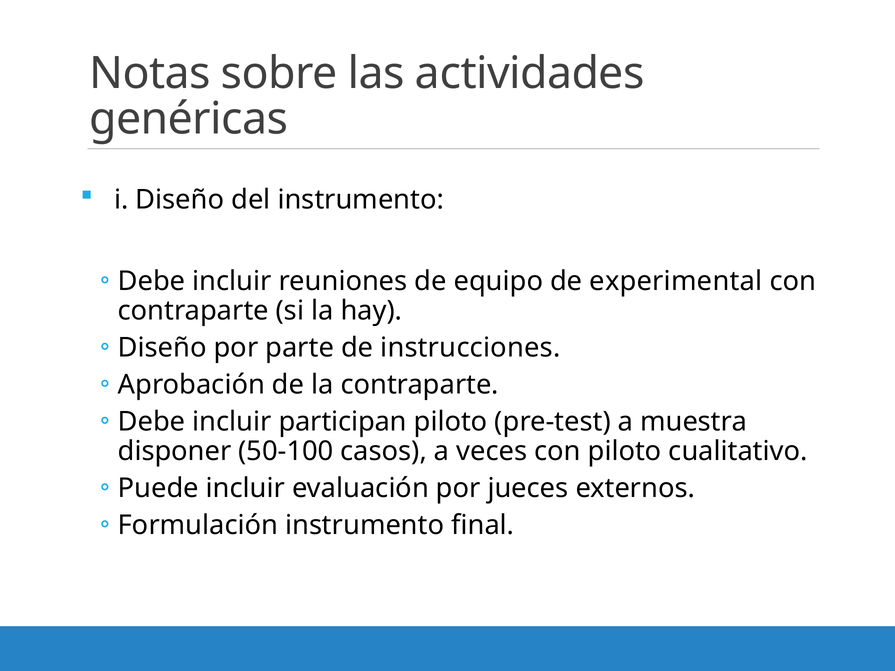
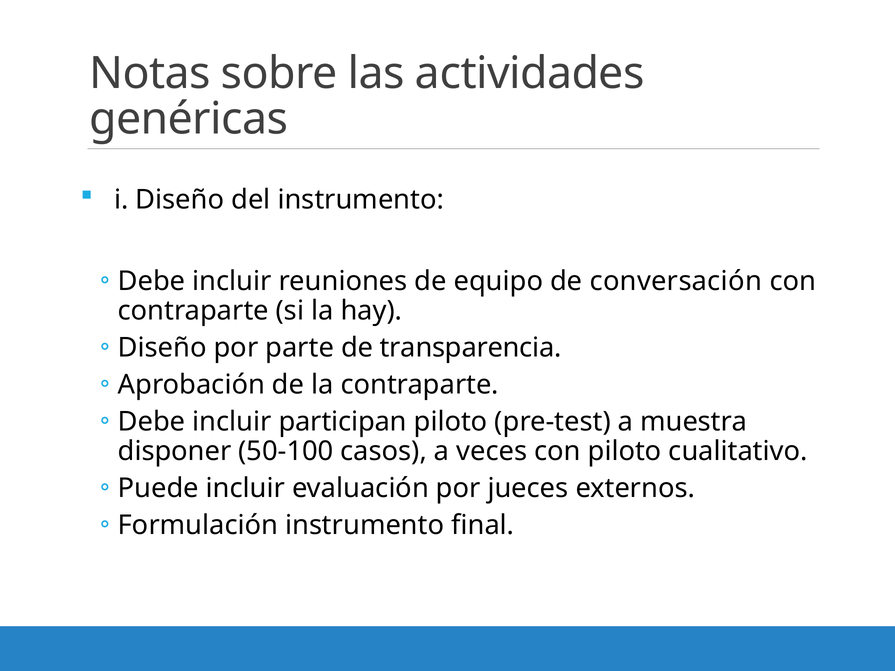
experimental: experimental -> conversación (676, 281)
instrucciones: instrucciones -> transparencia (471, 348)
